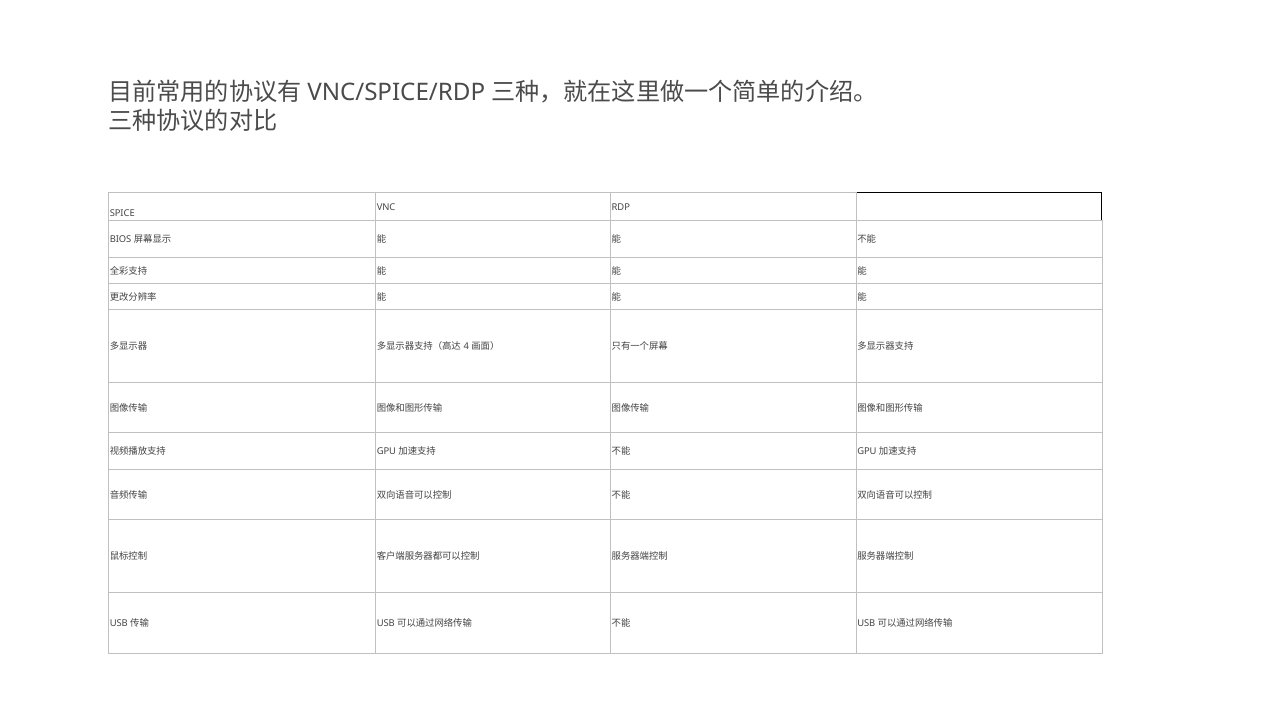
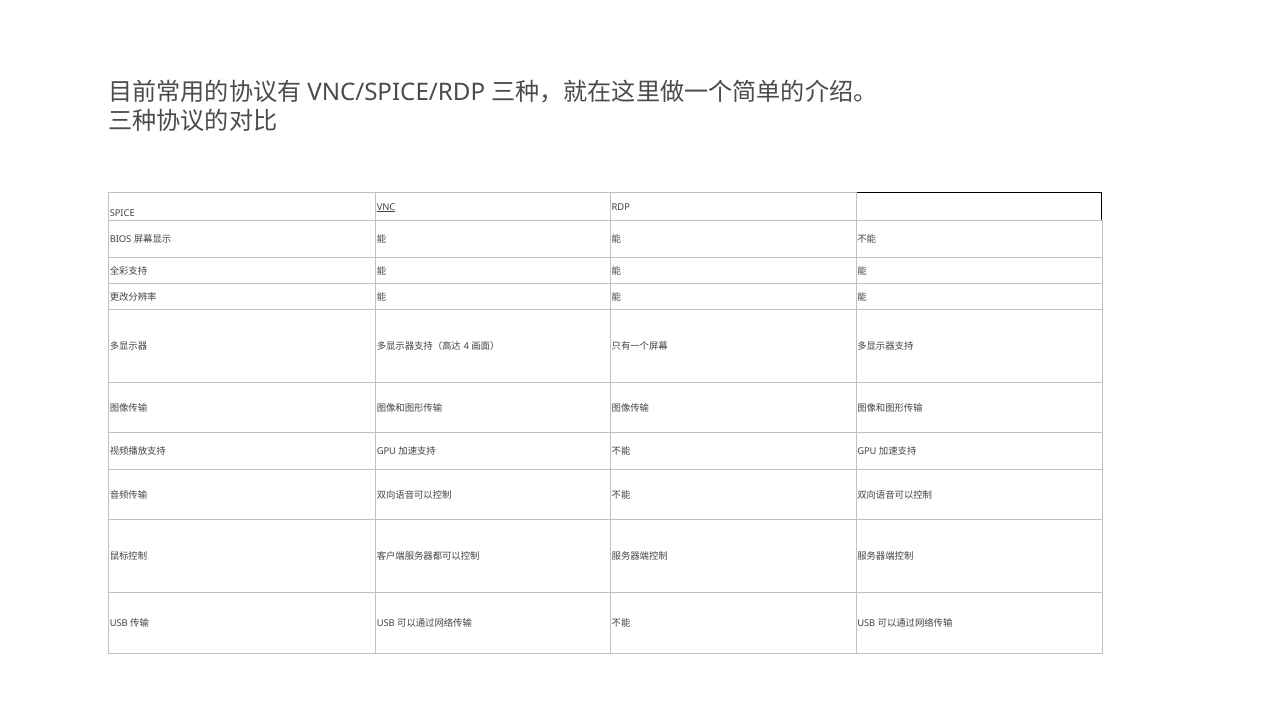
VNC underline: none -> present (386, 207)
